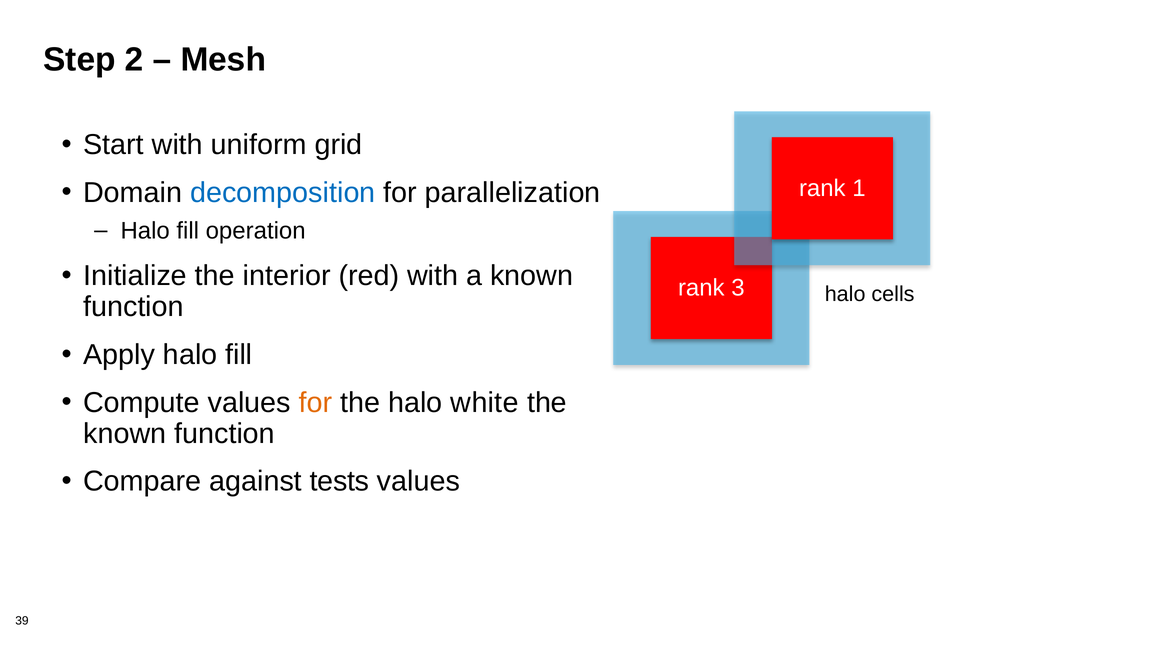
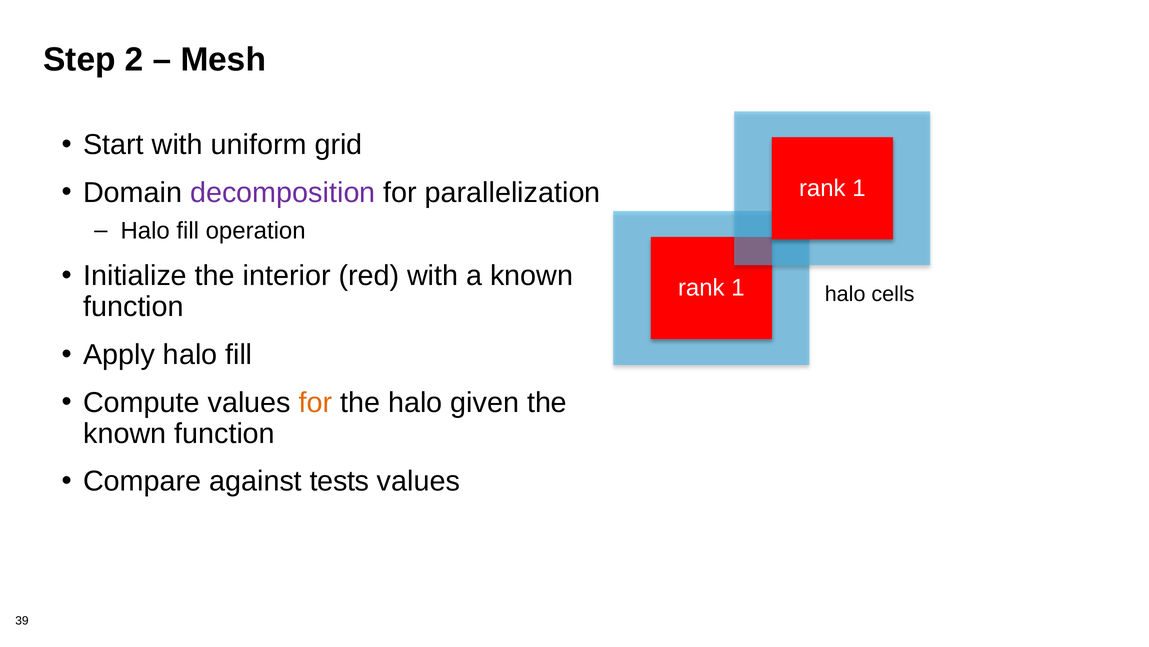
decomposition colour: blue -> purple (283, 192)
3: 3 -> 1 (738, 288)
white: white -> given (485, 402)
